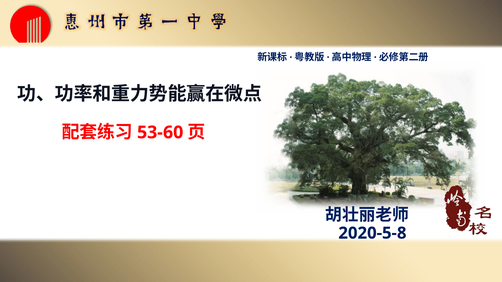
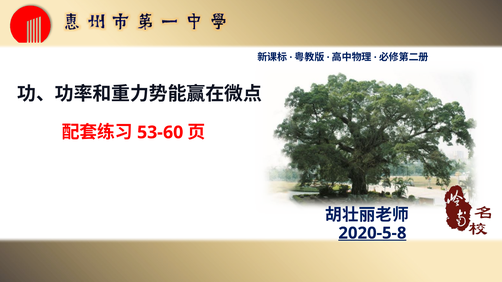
2020-5-8 underline: none -> present (372, 233)
